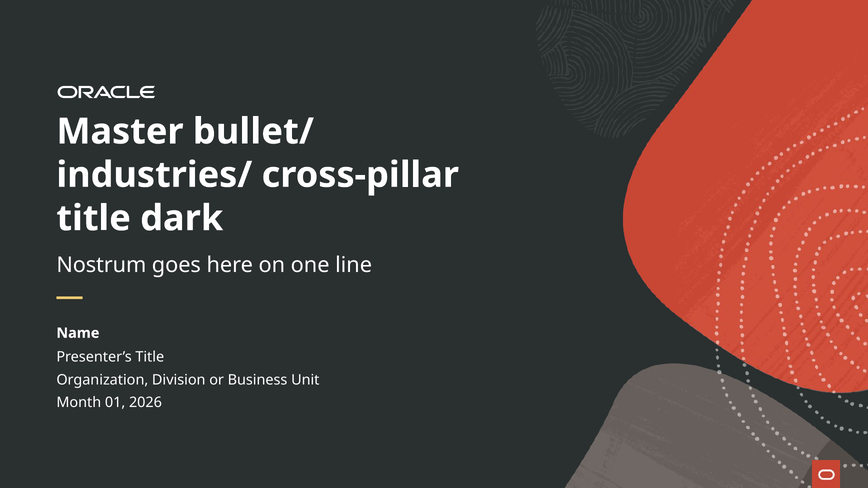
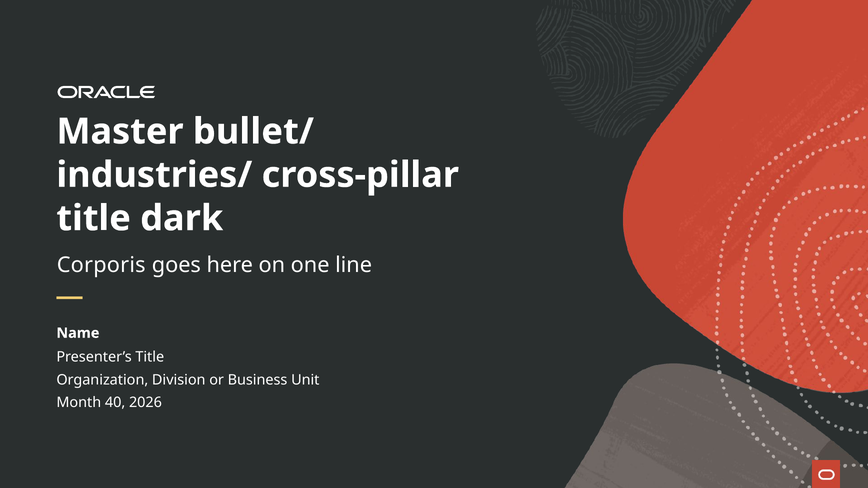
Nostrum: Nostrum -> Corporis (101, 265)
01: 01 -> 40 (115, 403)
